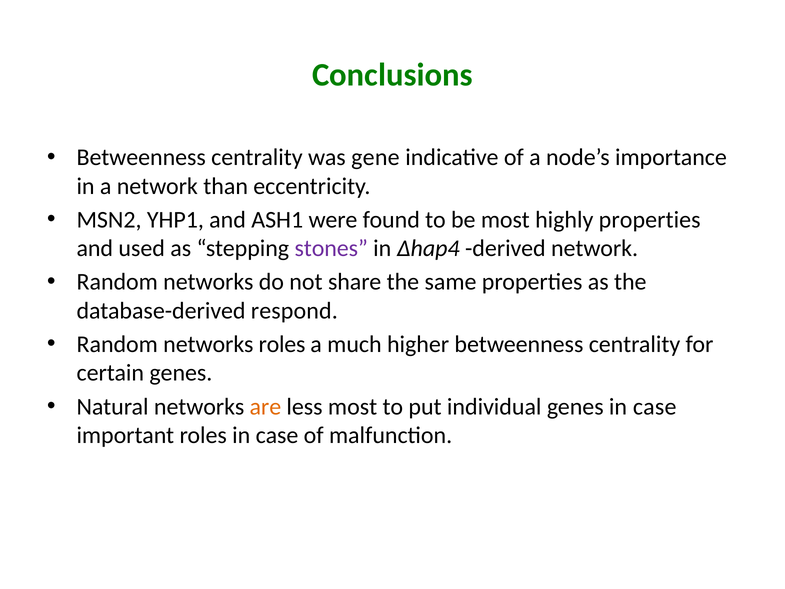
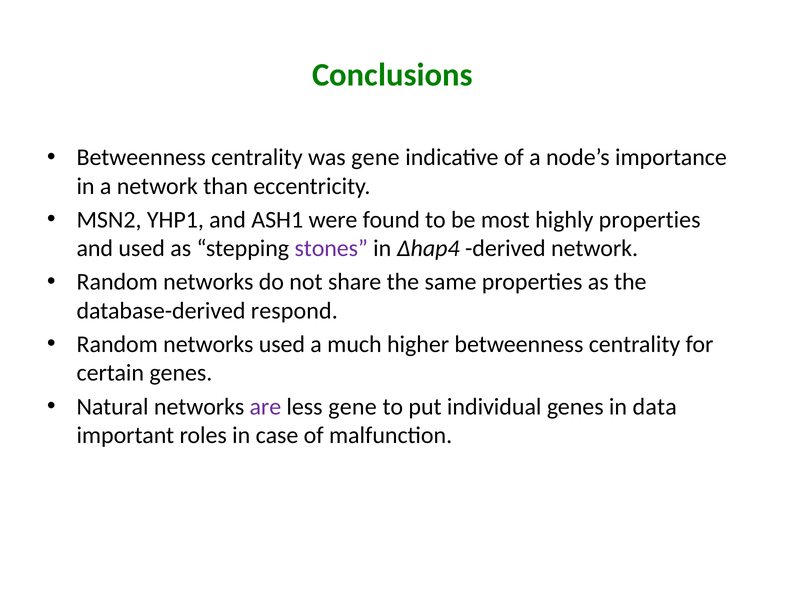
networks roles: roles -> used (282, 344)
are colour: orange -> purple (265, 406)
less most: most -> gene (352, 406)
genes in case: case -> data (655, 406)
